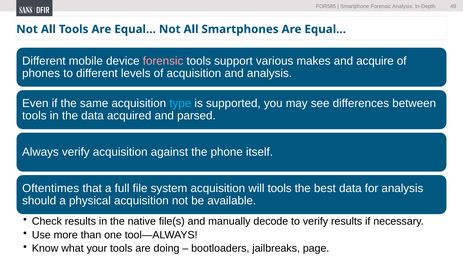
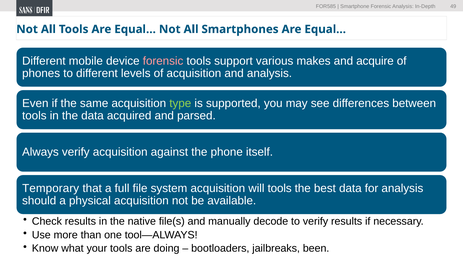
type colour: light blue -> light green (180, 104)
Oftentimes: Oftentimes -> Temporary (51, 189)
page: page -> been (316, 249)
